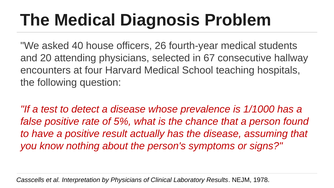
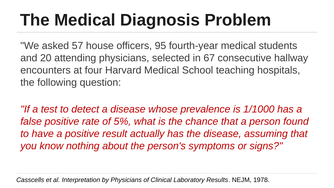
40: 40 -> 57 (78, 46)
26: 26 -> 95 (160, 46)
